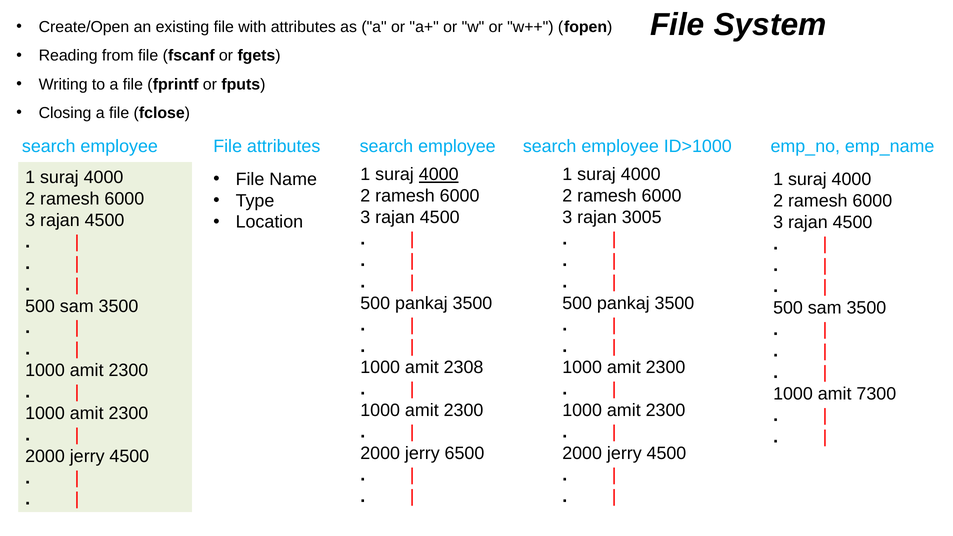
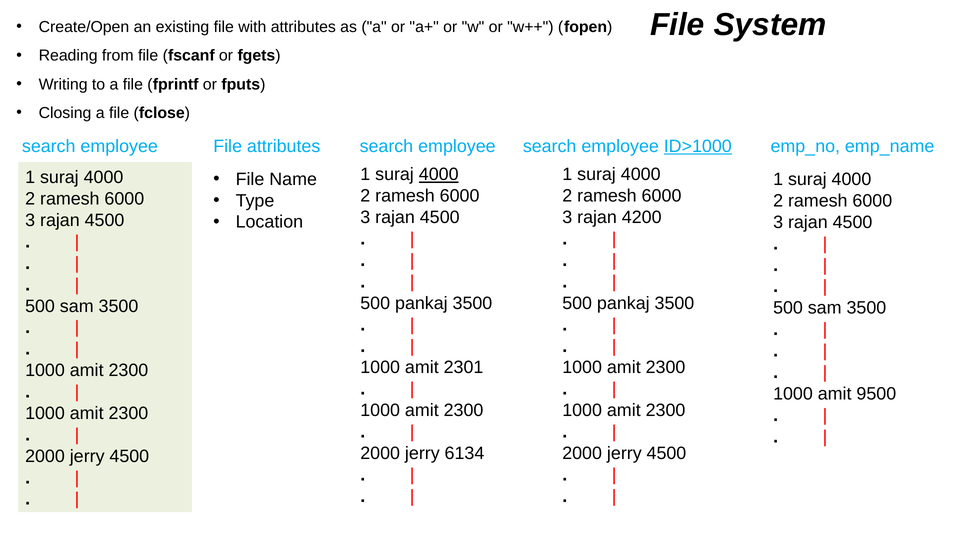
ID>1000 underline: none -> present (698, 147)
3005: 3005 -> 4200 (642, 218)
2308: 2308 -> 2301 (464, 368)
7300: 7300 -> 9500 (876, 394)
6500: 6500 -> 6134 (464, 453)
